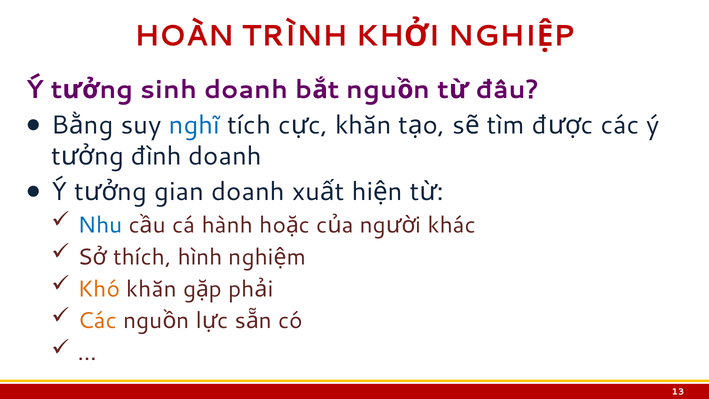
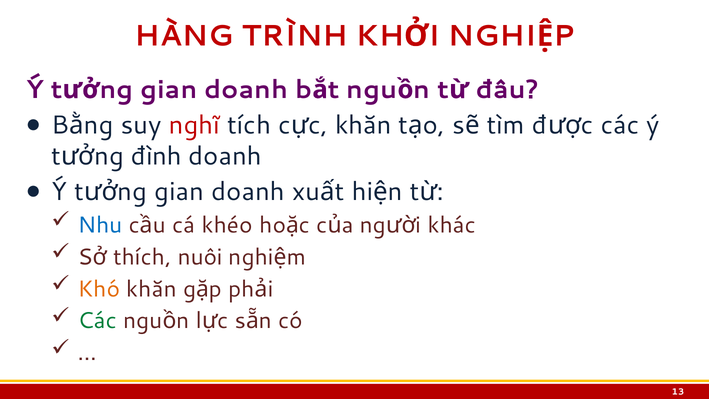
HOÀN: HOÀN -> HÀNG (184, 36)
sinh: sinh -> gian (169, 90)
nghĩ colour: blue -> red (194, 125)
hành: hành -> khéo (227, 225)
hình: hình -> nuôi (200, 257)
Các colour: orange -> green (97, 321)
